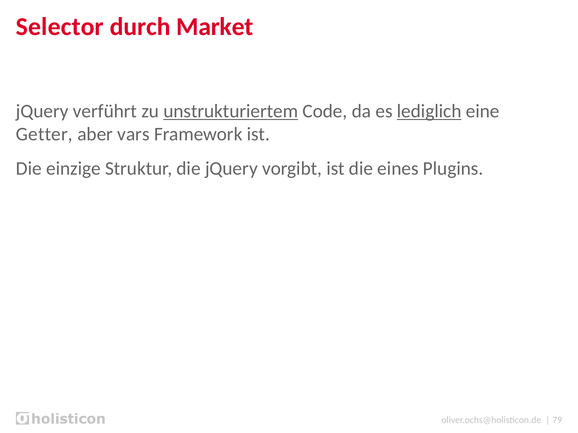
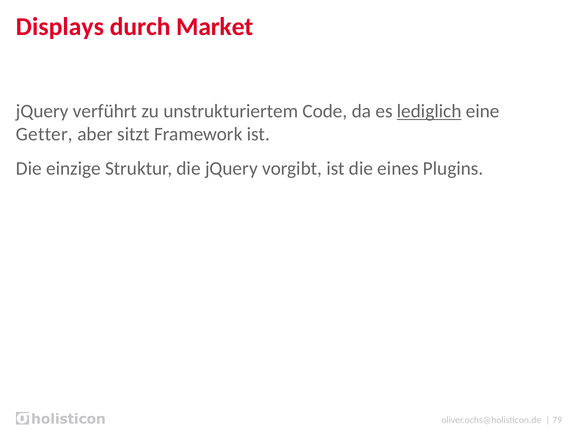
Selector: Selector -> Displays (60, 27)
unstrukturiertem underline: present -> none (231, 111)
vars: vars -> sitzt (133, 134)
